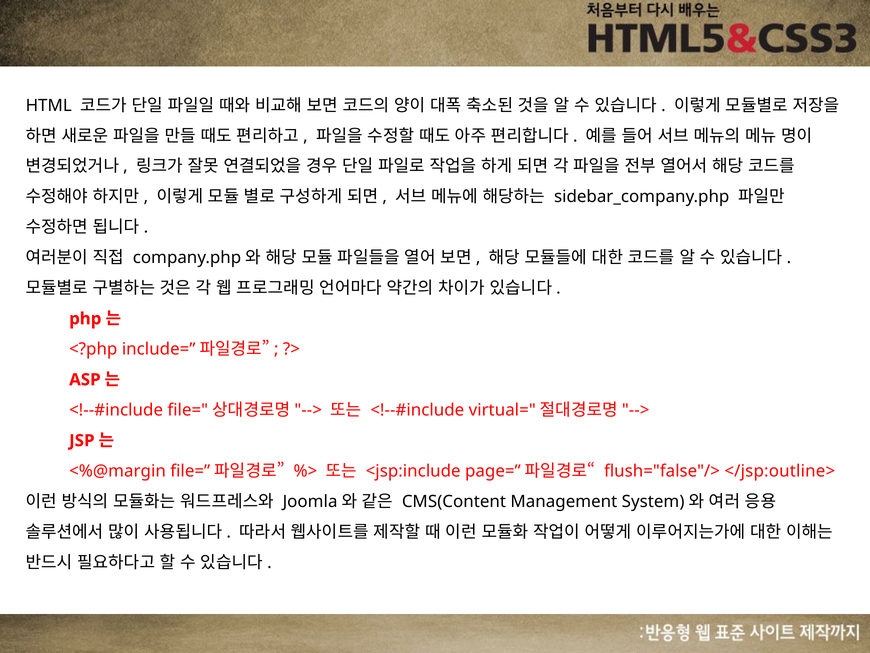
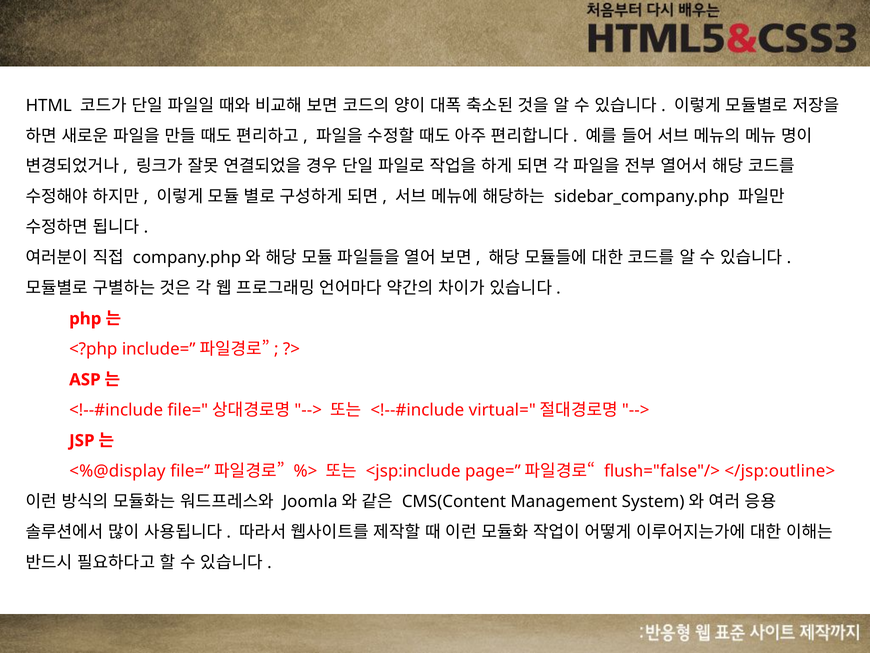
<%@margin: <%@margin -> <%@display (117, 471)
